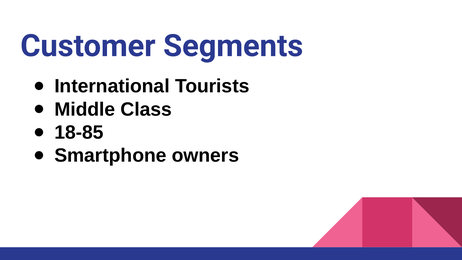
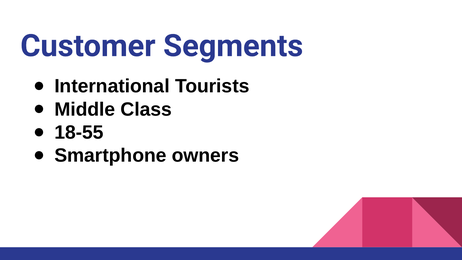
18-85: 18-85 -> 18-55 (79, 132)
